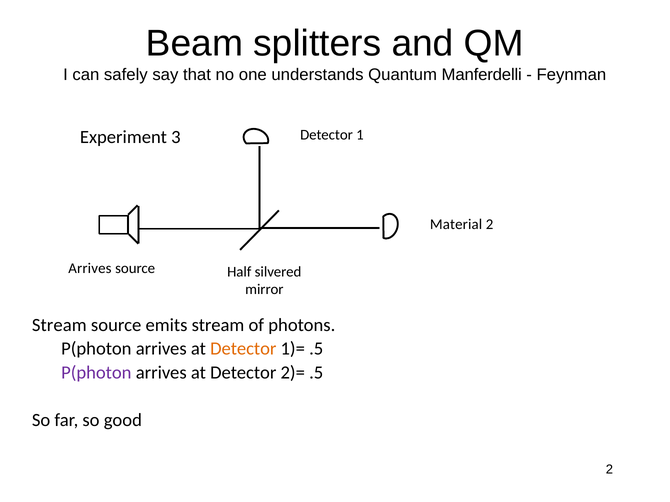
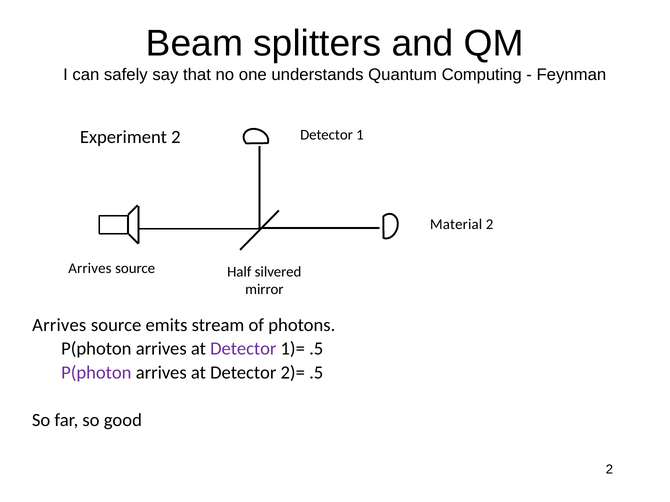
Manferdelli: Manferdelli -> Computing (482, 75)
Experiment 3: 3 -> 2 (176, 137)
Stream: Stream -> Arrives (59, 325)
Detector colour: orange -> purple (243, 349)
